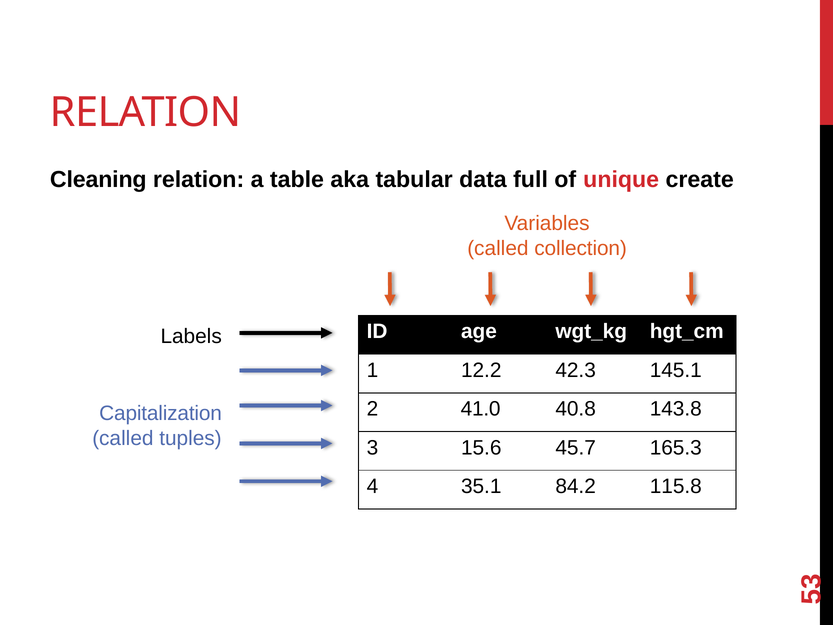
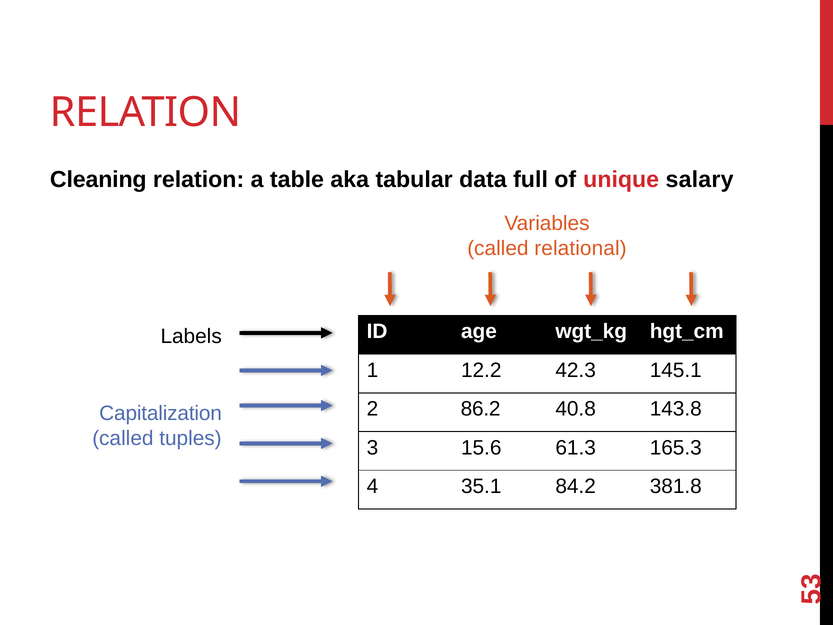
create: create -> salary (700, 179)
collection: collection -> relational (580, 248)
41.0: 41.0 -> 86.2 (481, 409)
45.7: 45.7 -> 61.3 (576, 448)
115.8: 115.8 -> 381.8 (676, 486)
